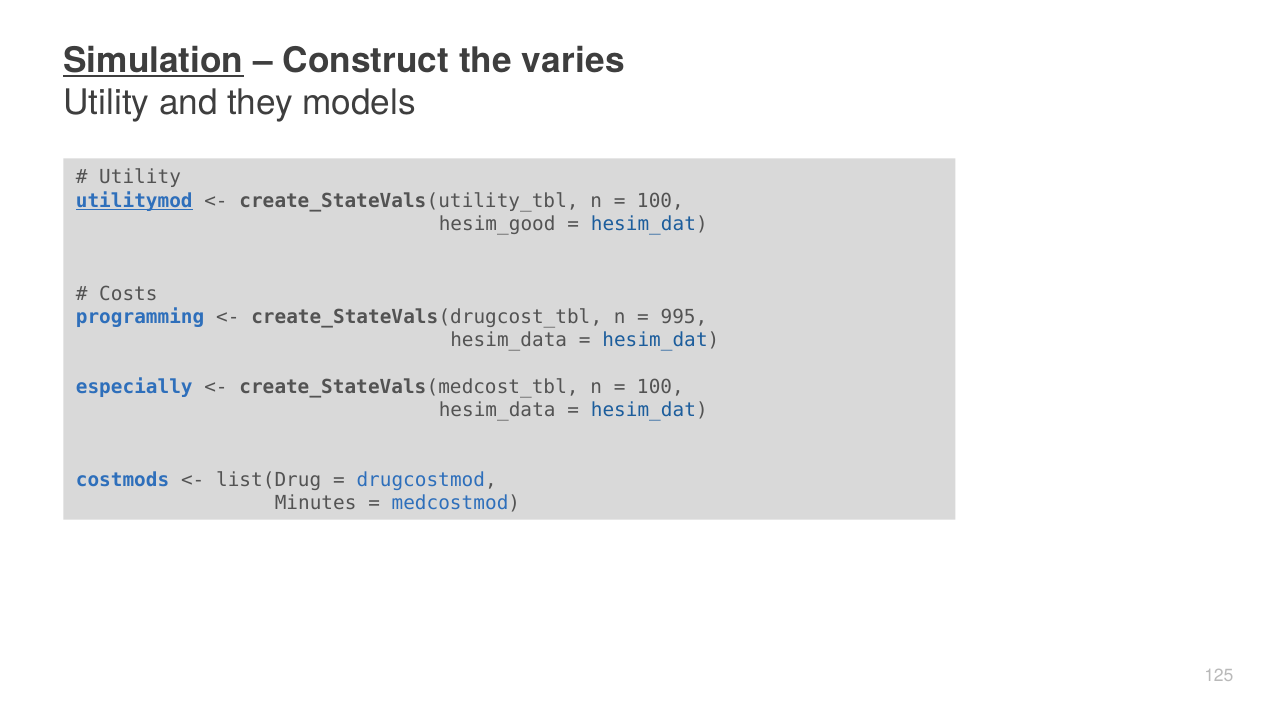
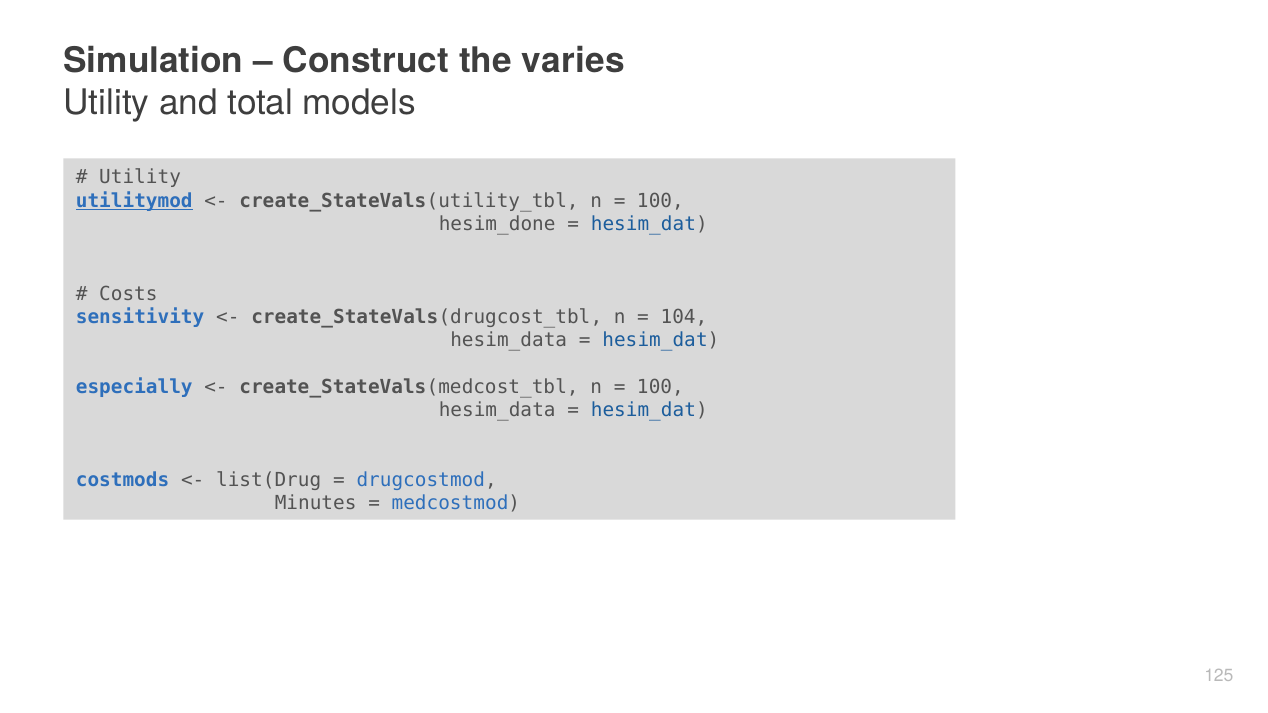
Simulation underline: present -> none (153, 61)
they: they -> total (260, 103)
hesim_good: hesim_good -> hesim_done (497, 224)
programming: programming -> sensitivity (140, 317)
995: 995 -> 104 (684, 317)
